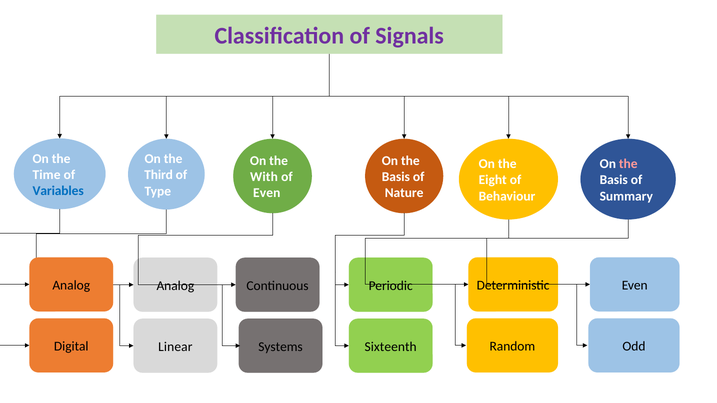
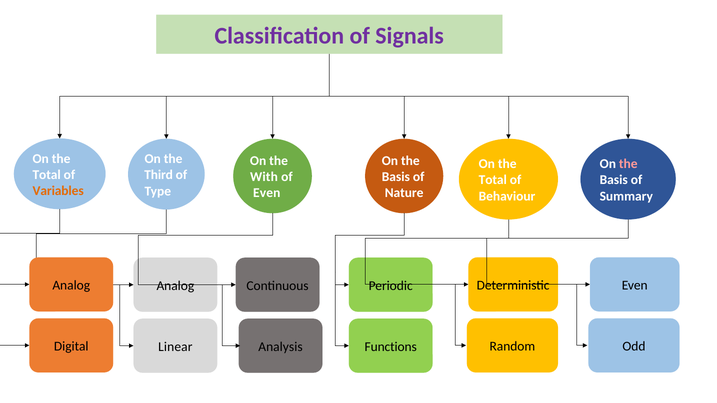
Time: Time -> Total (47, 175)
Eight: Eight -> Total (493, 180)
Variables colour: blue -> orange (58, 191)
Systems: Systems -> Analysis (280, 347)
Sixteenth: Sixteenth -> Functions (391, 347)
